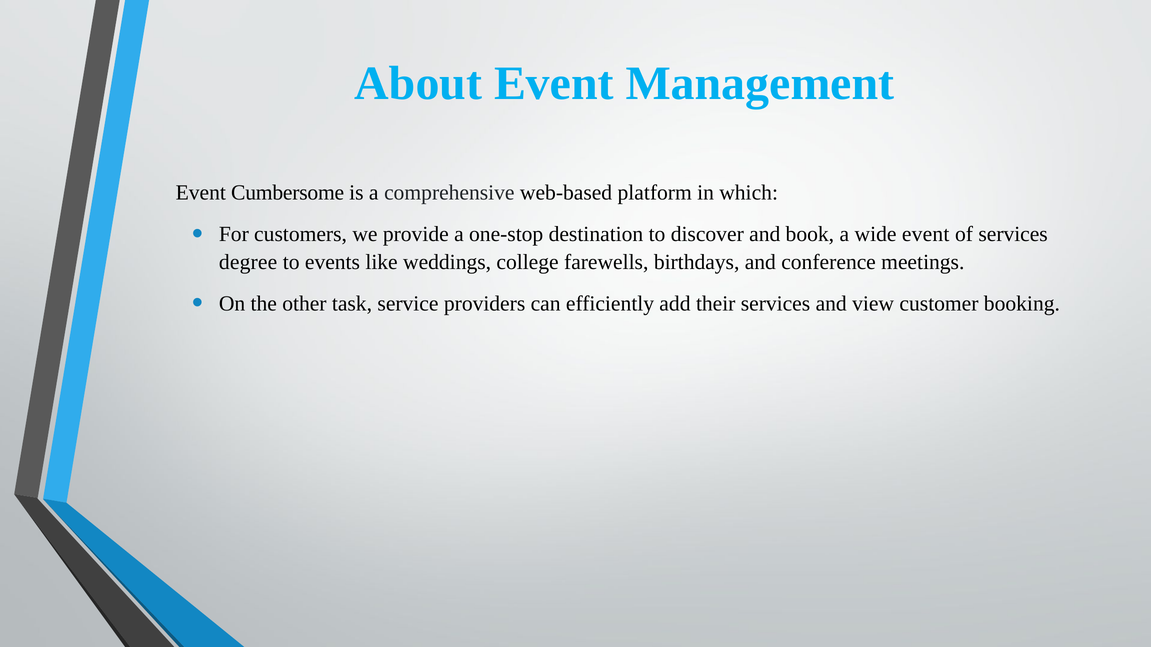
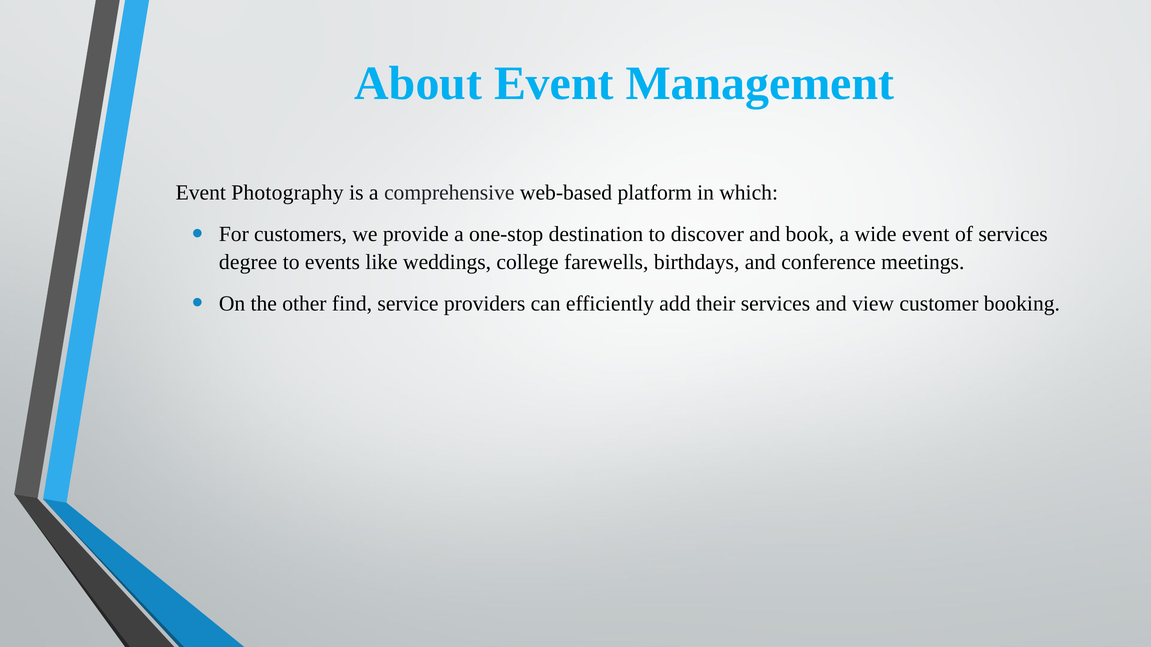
Cumbersome: Cumbersome -> Photography (287, 193)
task: task -> find (352, 304)
